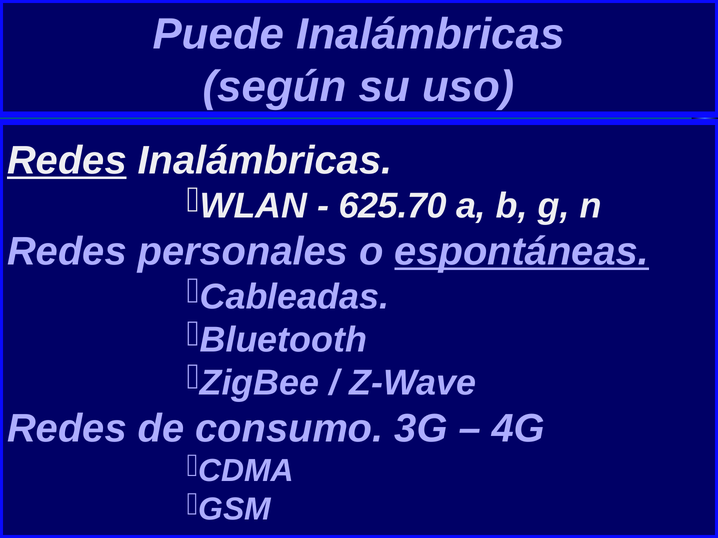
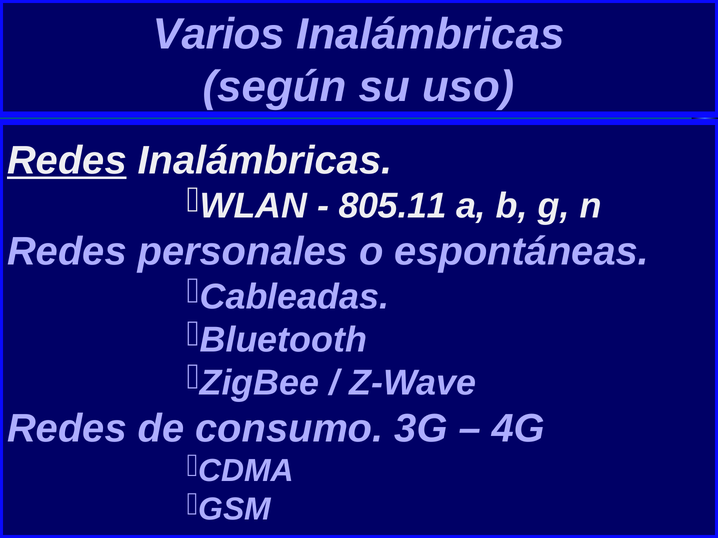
Puede: Puede -> Varios (219, 34)
625.70: 625.70 -> 805.11 (393, 206)
espontáneas underline: present -> none (522, 252)
